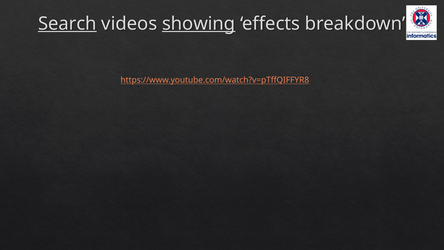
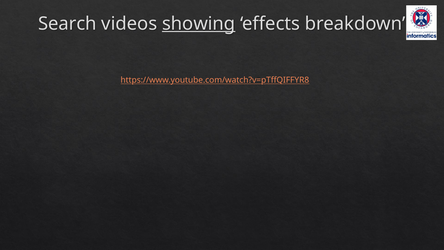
Search underline: present -> none (67, 24)
